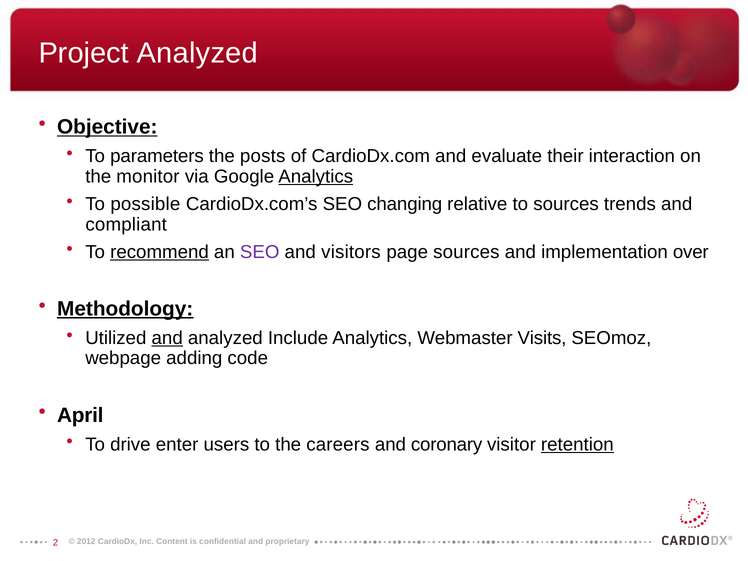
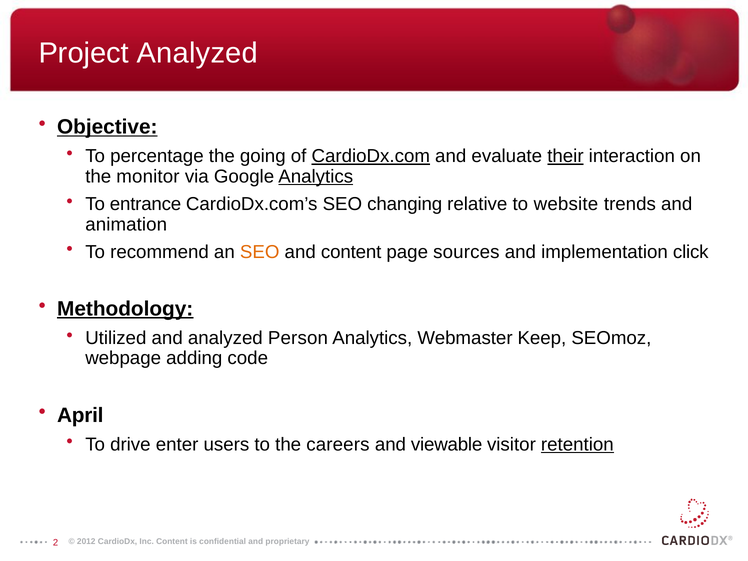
parameters: parameters -> percentage (157, 156)
posts: posts -> going (263, 156)
CardioDx.com underline: none -> present (371, 156)
their underline: none -> present (565, 156)
possible: possible -> entrance (146, 204)
to sources: sources -> website (566, 204)
compliant: compliant -> animation (126, 224)
recommend underline: present -> none (159, 252)
SEO colour: purple -> orange (260, 252)
and visitors: visitors -> content (351, 252)
over: over -> click (691, 252)
and underline: present -> none (167, 338)
Include: Include -> Person (298, 338)
Visits: Visits -> Keep (542, 338)
coronary: coronary -> viewable (447, 444)
